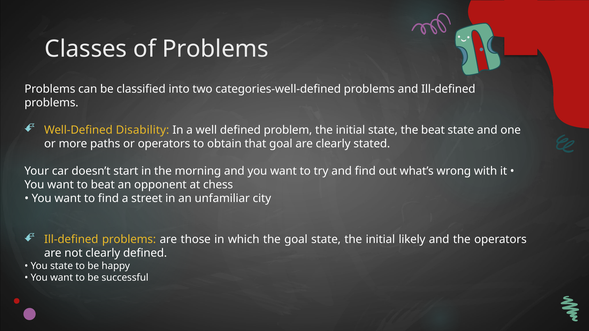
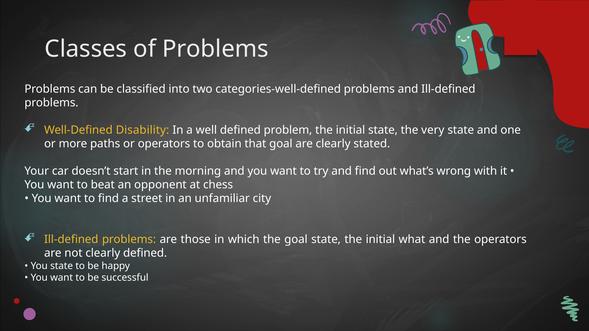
the beat: beat -> very (433, 130)
likely: likely -> what (412, 240)
